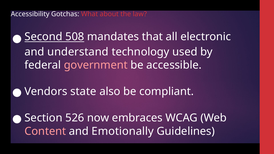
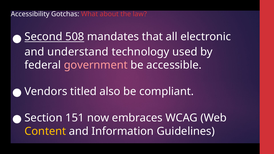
state: state -> titled (83, 92)
526: 526 -> 151 (75, 118)
Content colour: pink -> yellow (45, 131)
Emotionally: Emotionally -> Information (123, 131)
